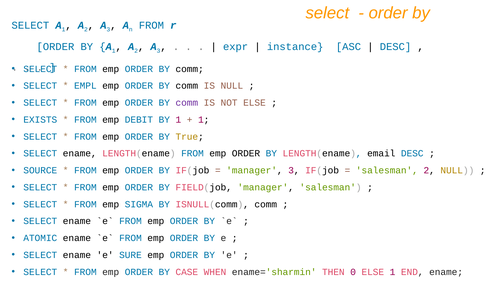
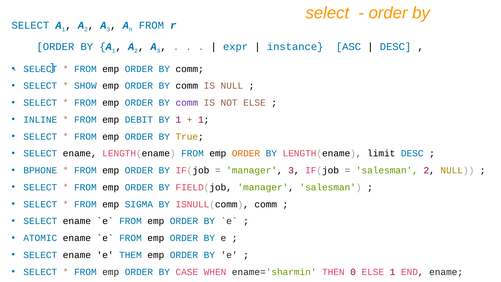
EMPL: EMPL -> SHOW (85, 86)
EXISTS: EXISTS -> INLINE (40, 120)
ORDER colour: black -> orange (246, 153)
email: email -> limit (381, 153)
SOURCE: SOURCE -> BPHONE (40, 170)
SURE: SURE -> THEM (130, 255)
